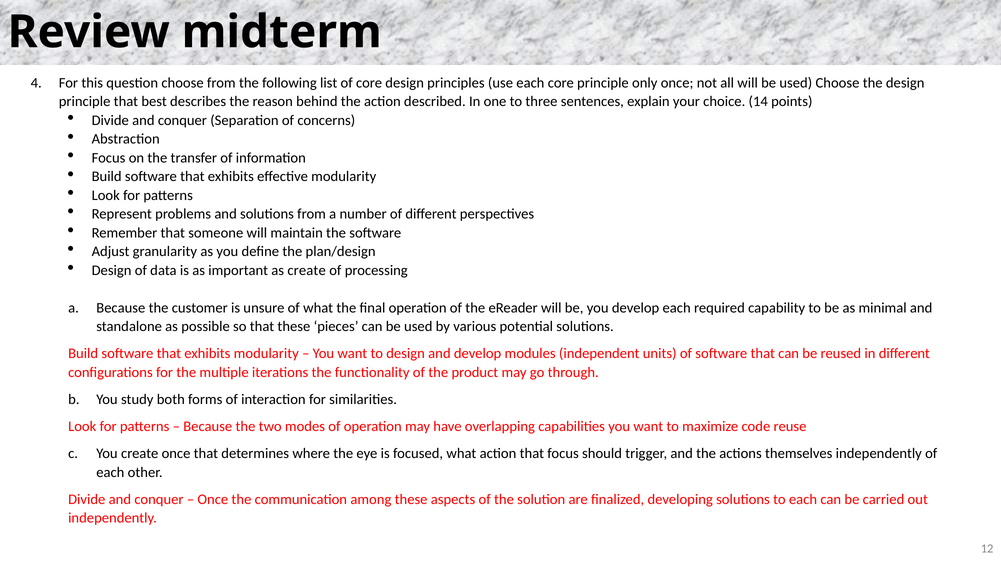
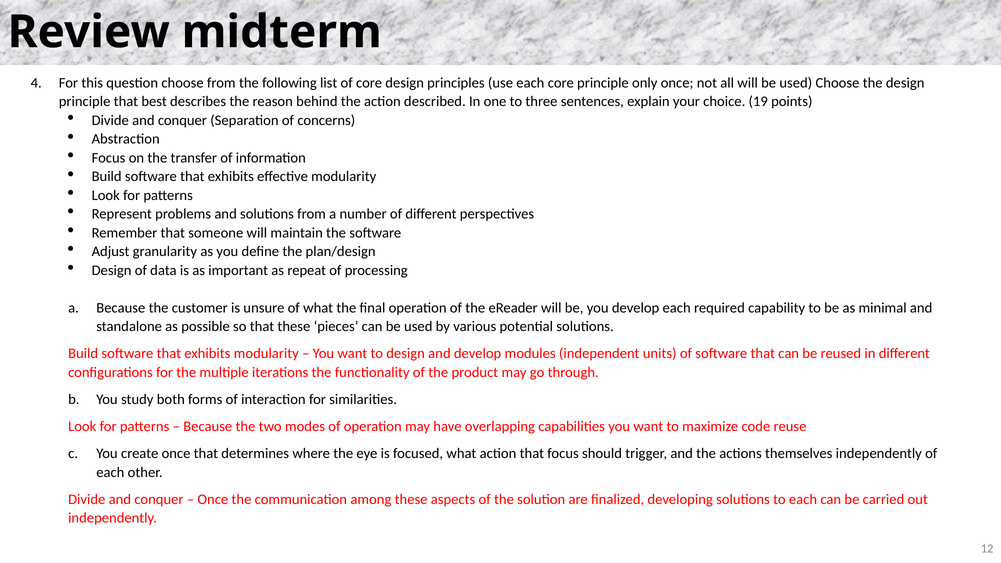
14: 14 -> 19 (758, 102)
as create: create -> repeat (307, 270)
